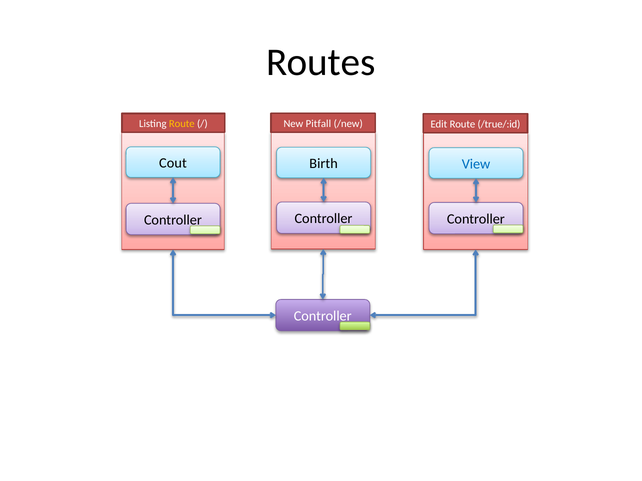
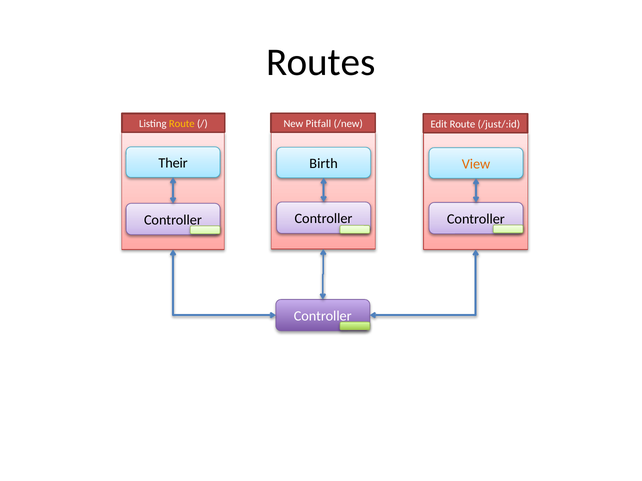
/true/:id: /true/:id -> /just/:id (499, 124)
Cout: Cout -> Their (173, 163)
View colour: blue -> orange (476, 164)
